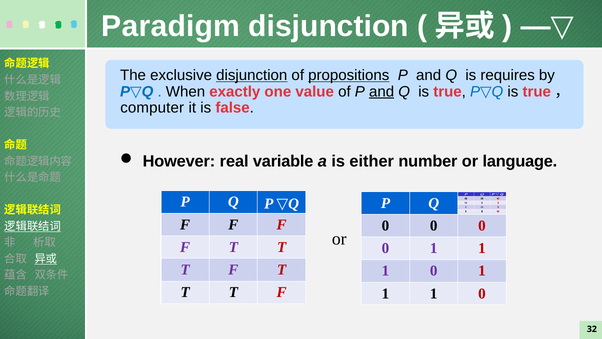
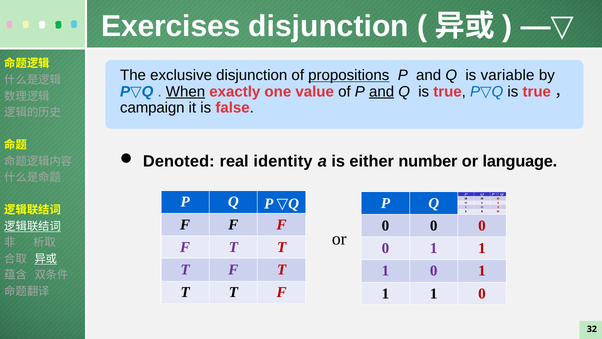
Paradigm: Paradigm -> Exercises (171, 26)
disjunction underline: present -> none (252, 75)
requires: requires -> variable (508, 75)
When underline: none -> present (185, 91)
computer: computer -> campaign (152, 108)
However: However -> Denoted (179, 161)
variable: variable -> identity (283, 161)
